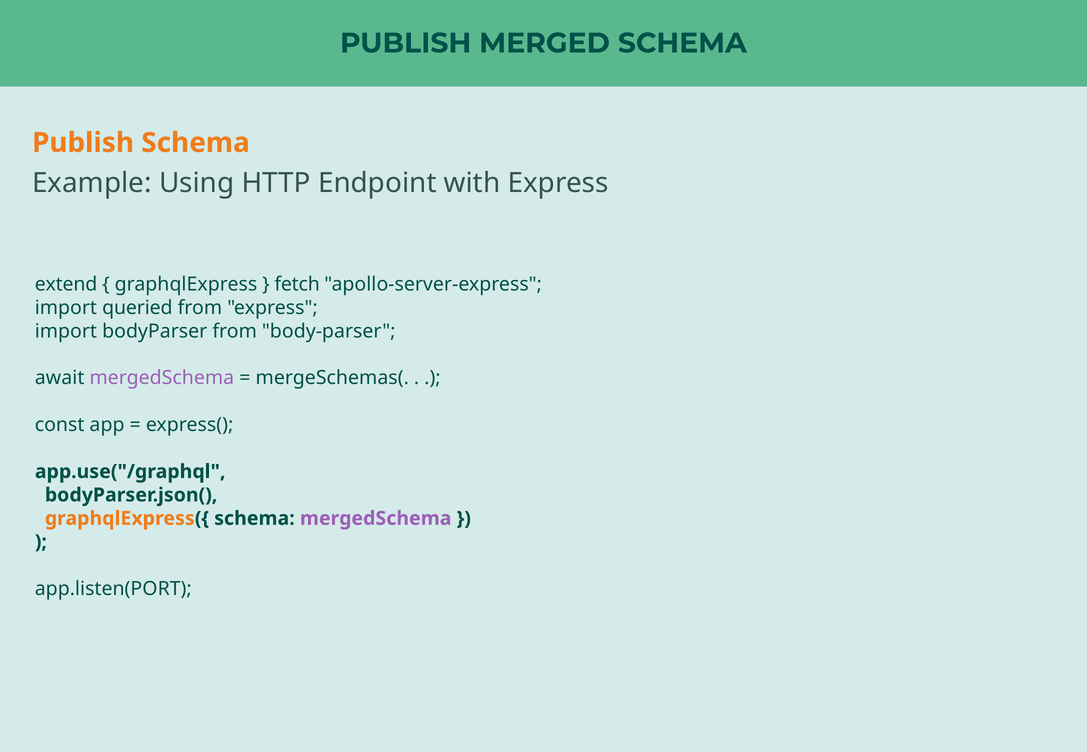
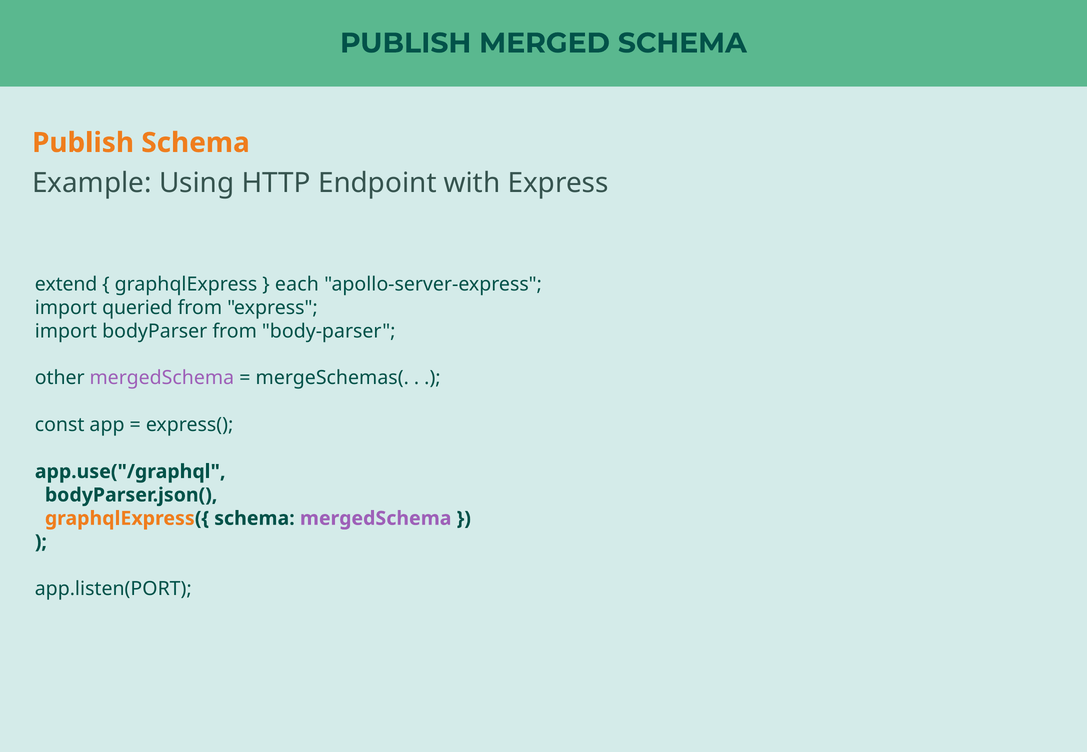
fetch: fetch -> each (297, 285)
await: await -> other (60, 378)
